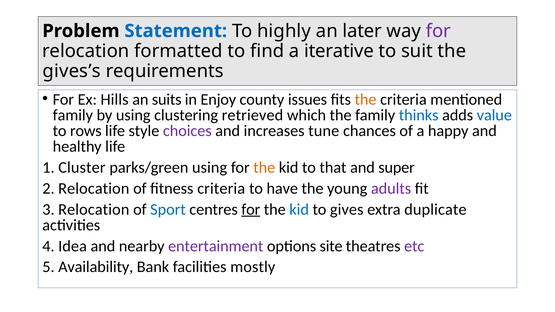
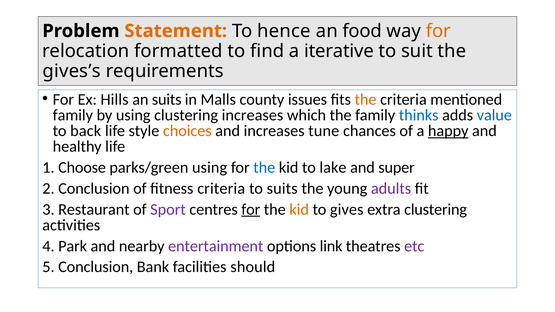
Statement colour: blue -> orange (176, 31)
highly: highly -> hence (284, 31)
later: later -> food (362, 31)
for colour: purple -> orange (438, 31)
Enjoy: Enjoy -> Malls (218, 99)
clustering retrieved: retrieved -> increases (253, 115)
rows: rows -> back (86, 131)
choices colour: purple -> orange (187, 131)
happy underline: none -> present (448, 131)
Cluster: Cluster -> Choose (82, 168)
the colour: orange -> blue (264, 168)
that: that -> lake (333, 168)
2 Relocation: Relocation -> Conclusion (94, 189)
to have: have -> suits (282, 189)
3 Relocation: Relocation -> Restaurant (94, 209)
Sport colour: blue -> purple (168, 209)
kid colour: blue -> orange (299, 209)
extra duplicate: duplicate -> clustering (436, 209)
Idea: Idea -> Park (73, 246)
site: site -> link (331, 246)
5 Availability: Availability -> Conclusion (96, 267)
mostly: mostly -> should (253, 267)
